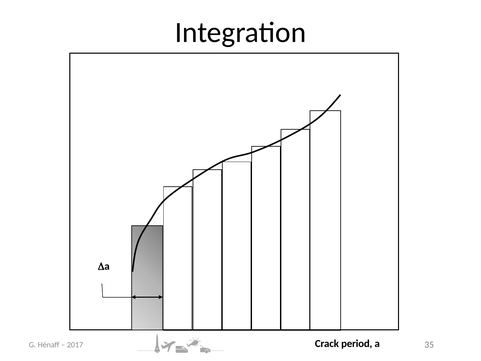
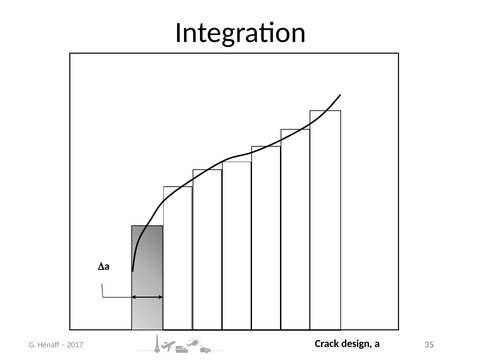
period: period -> design (357, 343)
